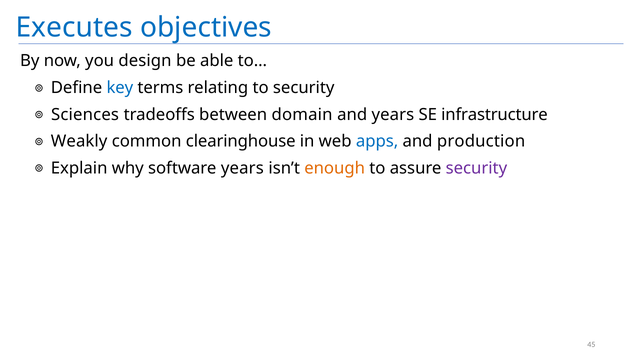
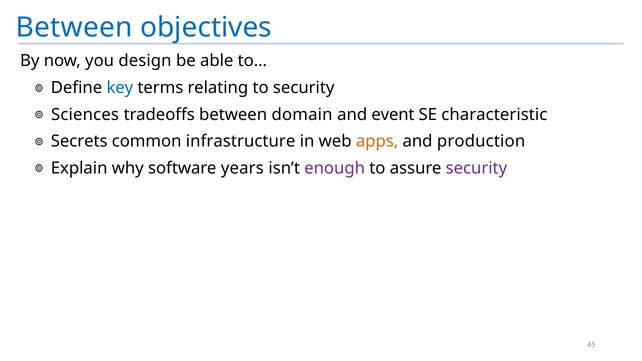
Executes: Executes -> Between (74, 27)
and years: years -> event (393, 115)
infrastructure: infrastructure -> characteristic (494, 115)
Weakly: Weakly -> Secrets (79, 141)
clearinghouse: clearinghouse -> infrastructure (241, 141)
apps colour: blue -> orange (377, 141)
enough colour: orange -> purple (335, 168)
